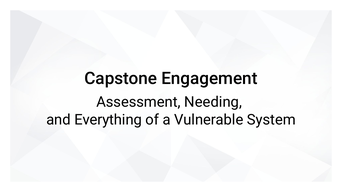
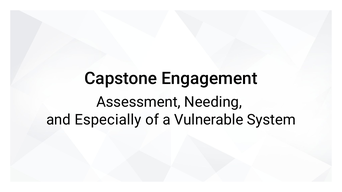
Everything: Everything -> Especially (108, 120)
